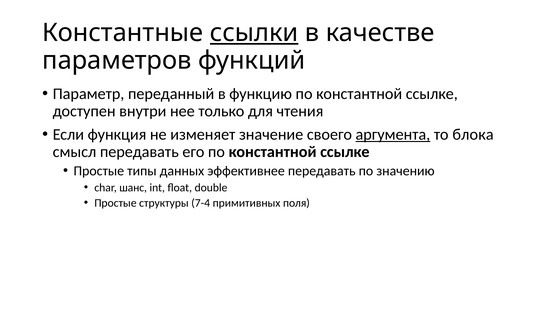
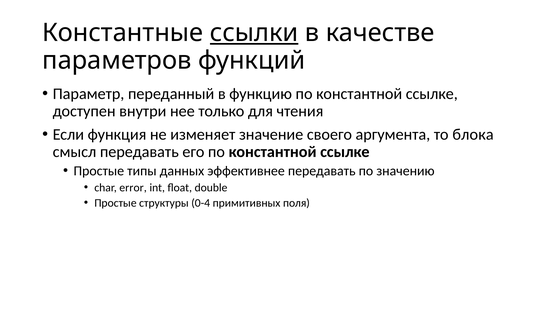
аргумента underline: present -> none (393, 134)
шанс: шанс -> error (133, 188)
7-4: 7-4 -> 0-4 (201, 203)
